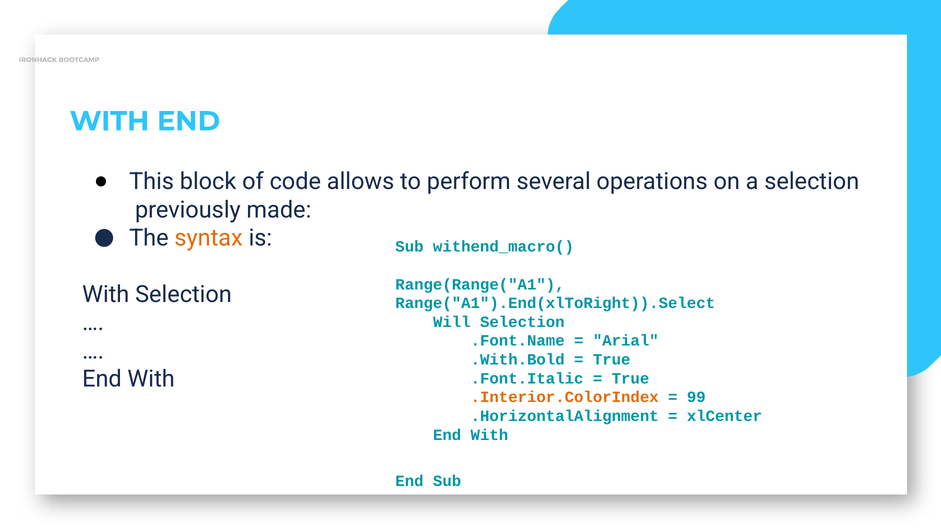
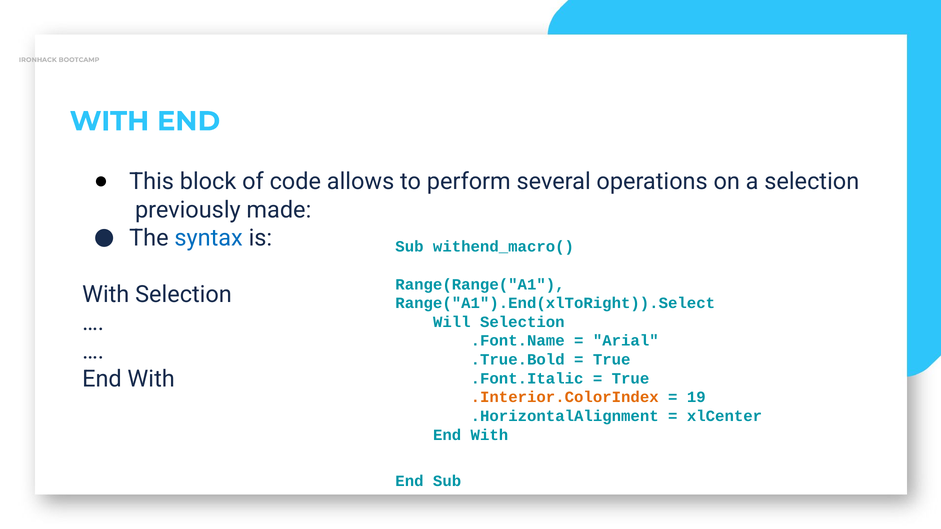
syntax colour: orange -> blue (209, 238)
.With.Bold: .With.Bold -> .True.Bold (518, 360)
99: 99 -> 19 (696, 397)
